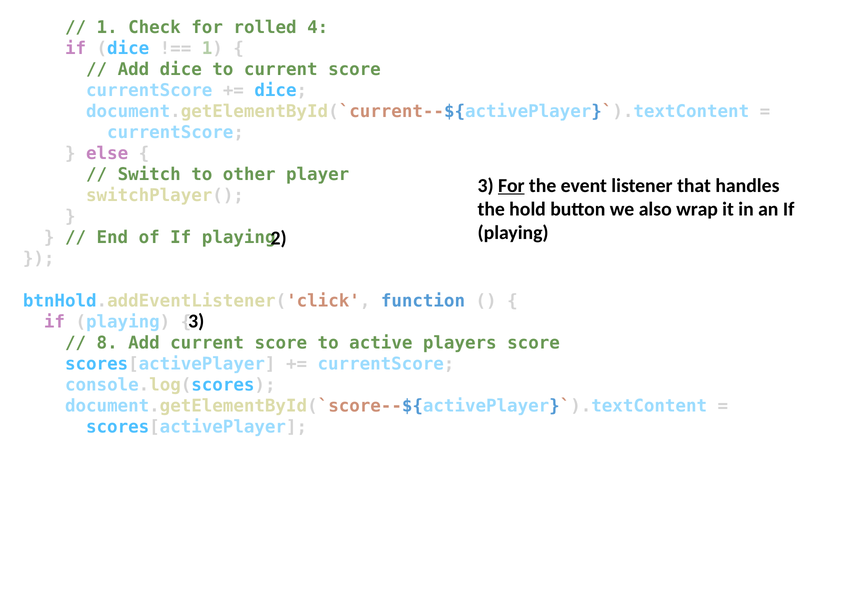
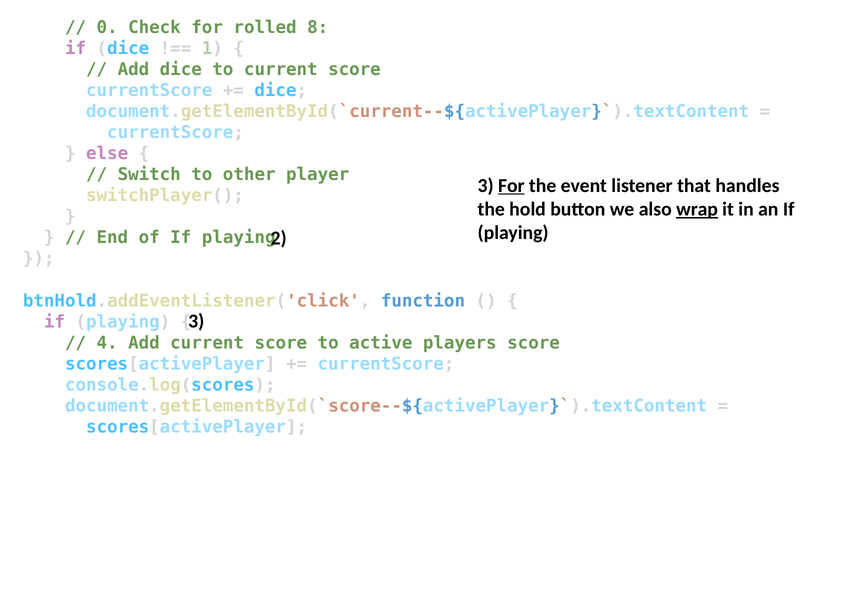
1: 1 -> 0 (107, 27)
4: 4 -> 8 (318, 27)
wrap underline: none -> present (697, 209)
8: 8 -> 4 (107, 343)
